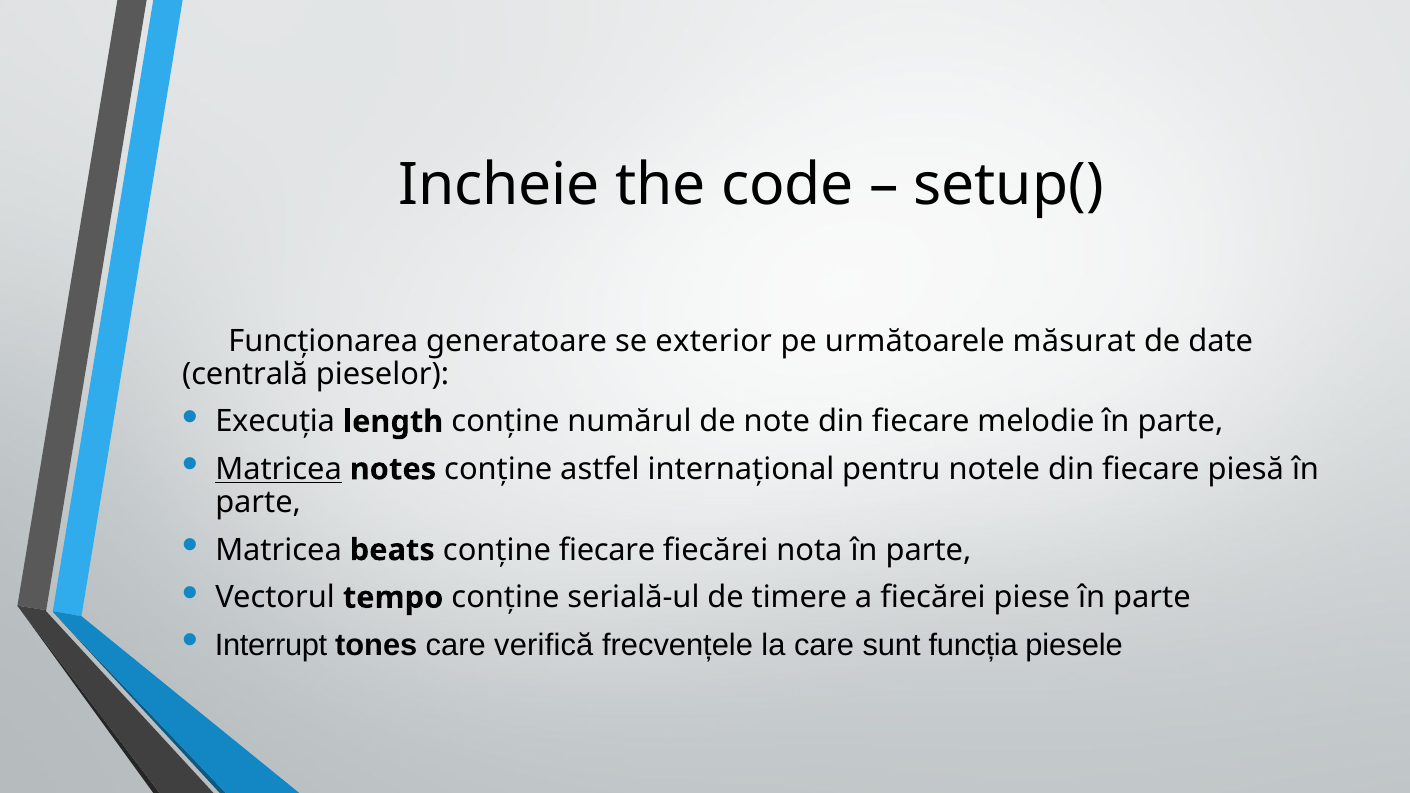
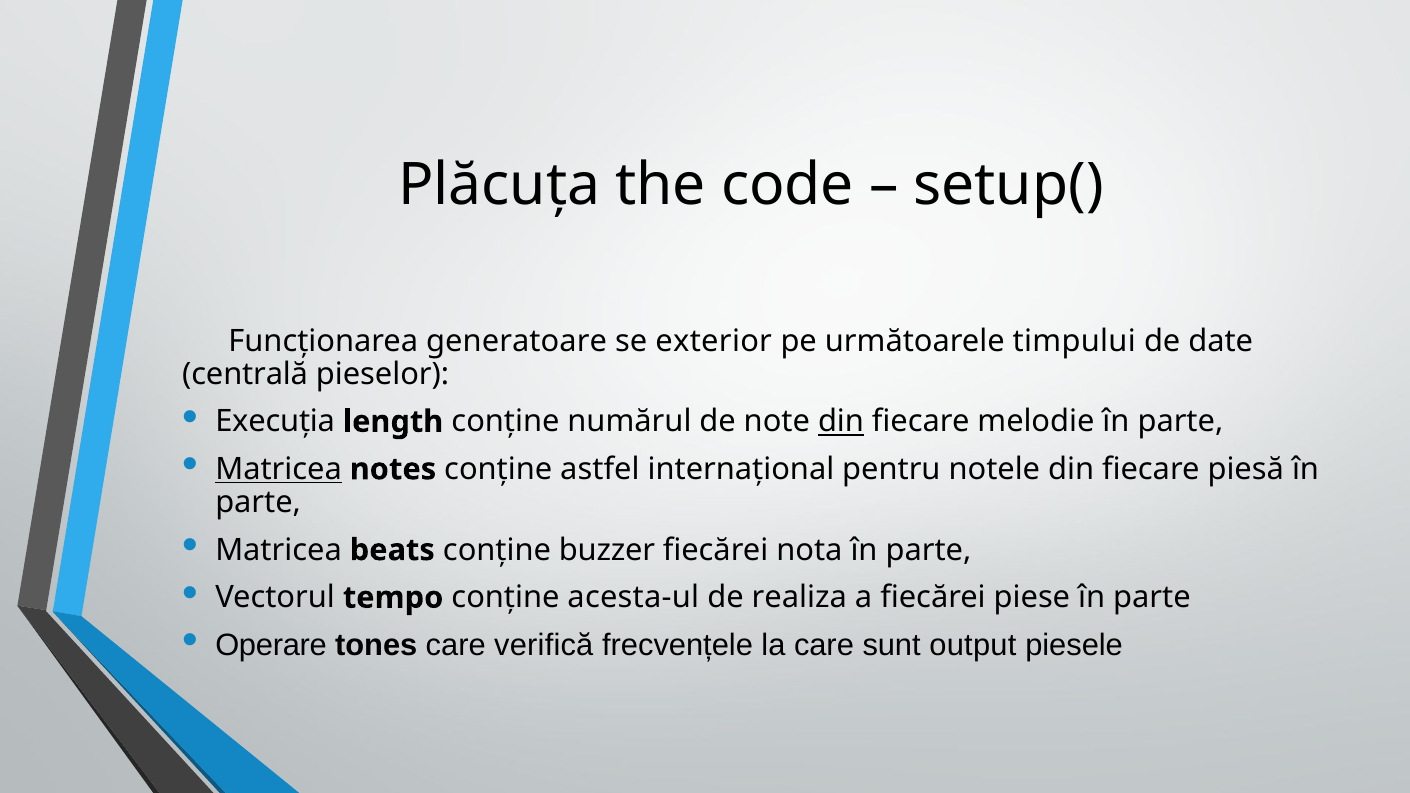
Incheie: Incheie -> Plăcuța (499, 185)
măsurat: măsurat -> timpului (1074, 341)
din underline: none -> present (841, 422)
conține fiecare: fiecare -> buzzer (607, 550)
serială-ul: serială-ul -> acesta-ul (633, 598)
timere: timere -> realiza (799, 598)
Interrupt: Interrupt -> Operare (271, 645)
funcția: funcția -> output (973, 645)
